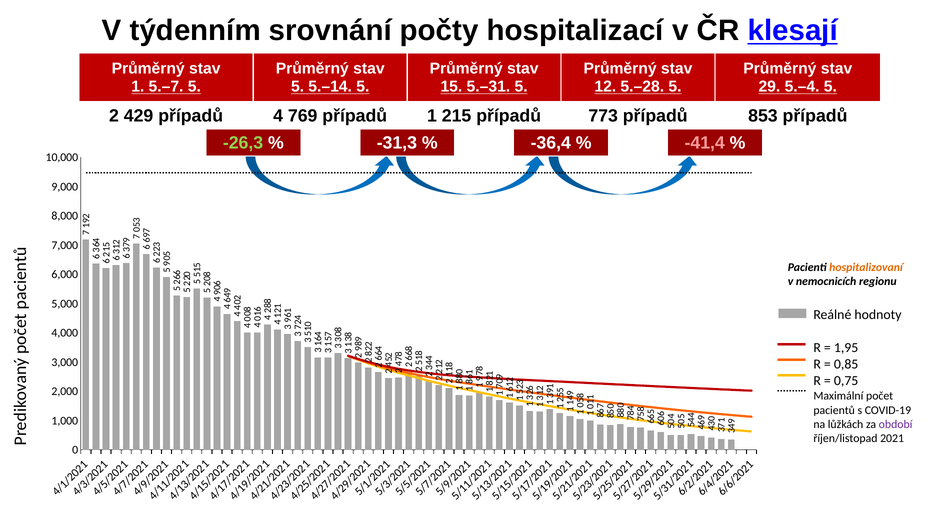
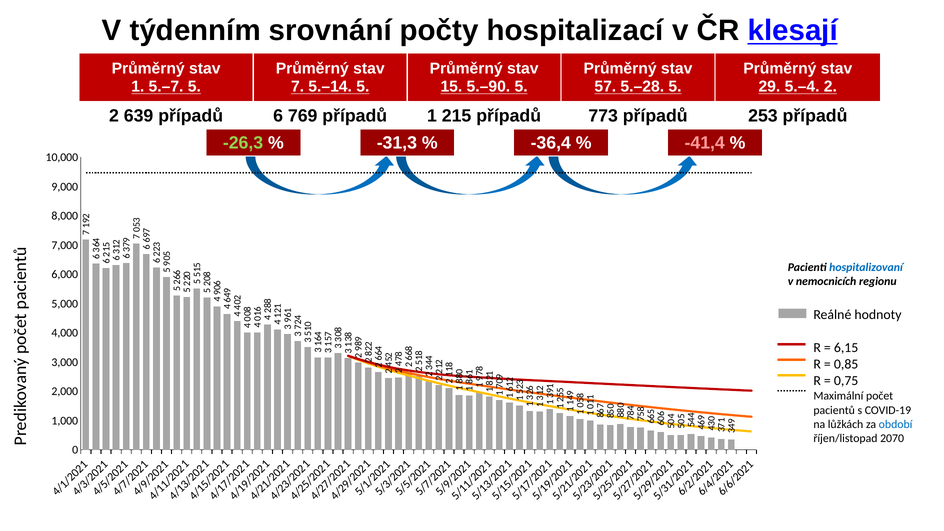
5.–7 5 5: 5 -> 7 (298, 87)
5.–31: 5.–31 -> 5.–90 (488, 87)
12: 12 -> 57 (605, 87)
5.–4 5: 5 -> 2 (830, 87)
429: 429 -> 639 (139, 116)
případů 4: 4 -> 6 (278, 116)
853: 853 -> 253 (763, 116)
hospitalizovaní colour: orange -> blue (866, 267)
1,95: 1,95 -> 6,15 (846, 348)
období colour: purple -> blue (896, 424)
2021: 2021 -> 2070 (892, 438)
